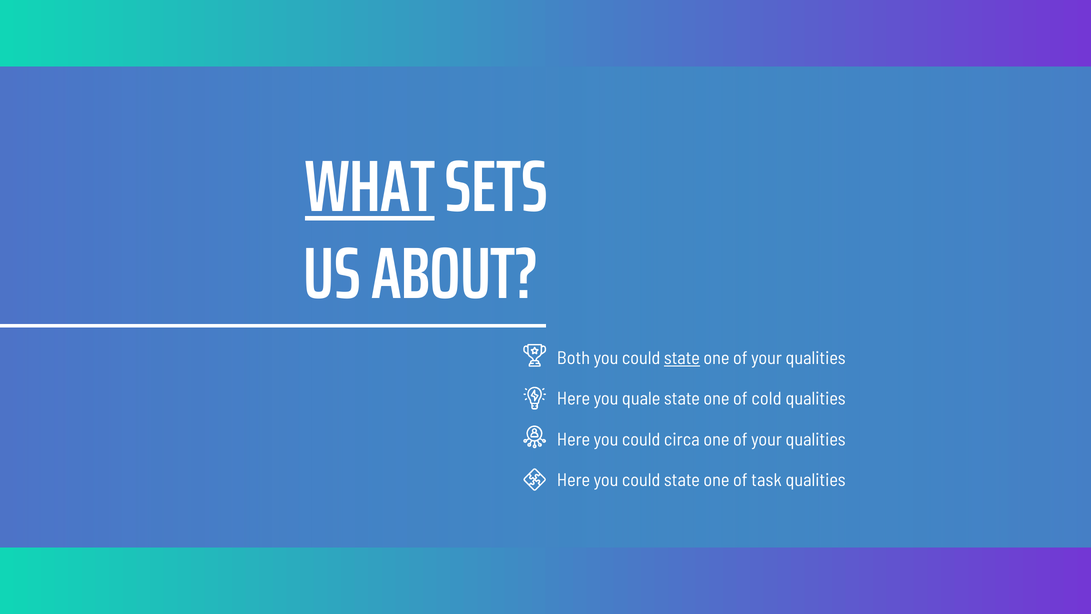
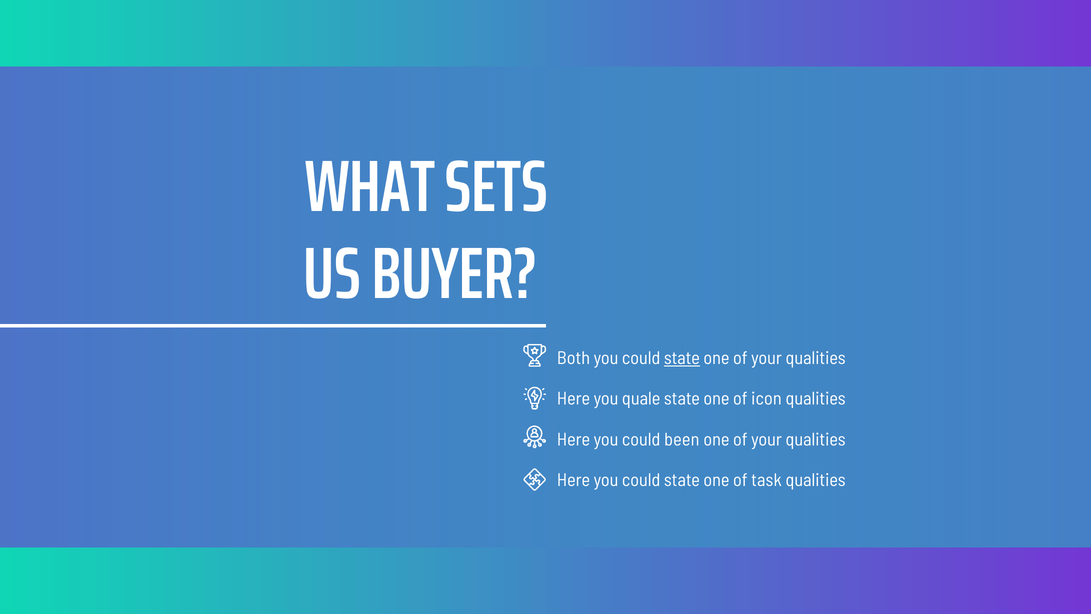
WHAT underline: present -> none (370, 187)
ABOUT: ABOUT -> BUYER (454, 274)
cold: cold -> icon (766, 399)
circa: circa -> been (682, 439)
